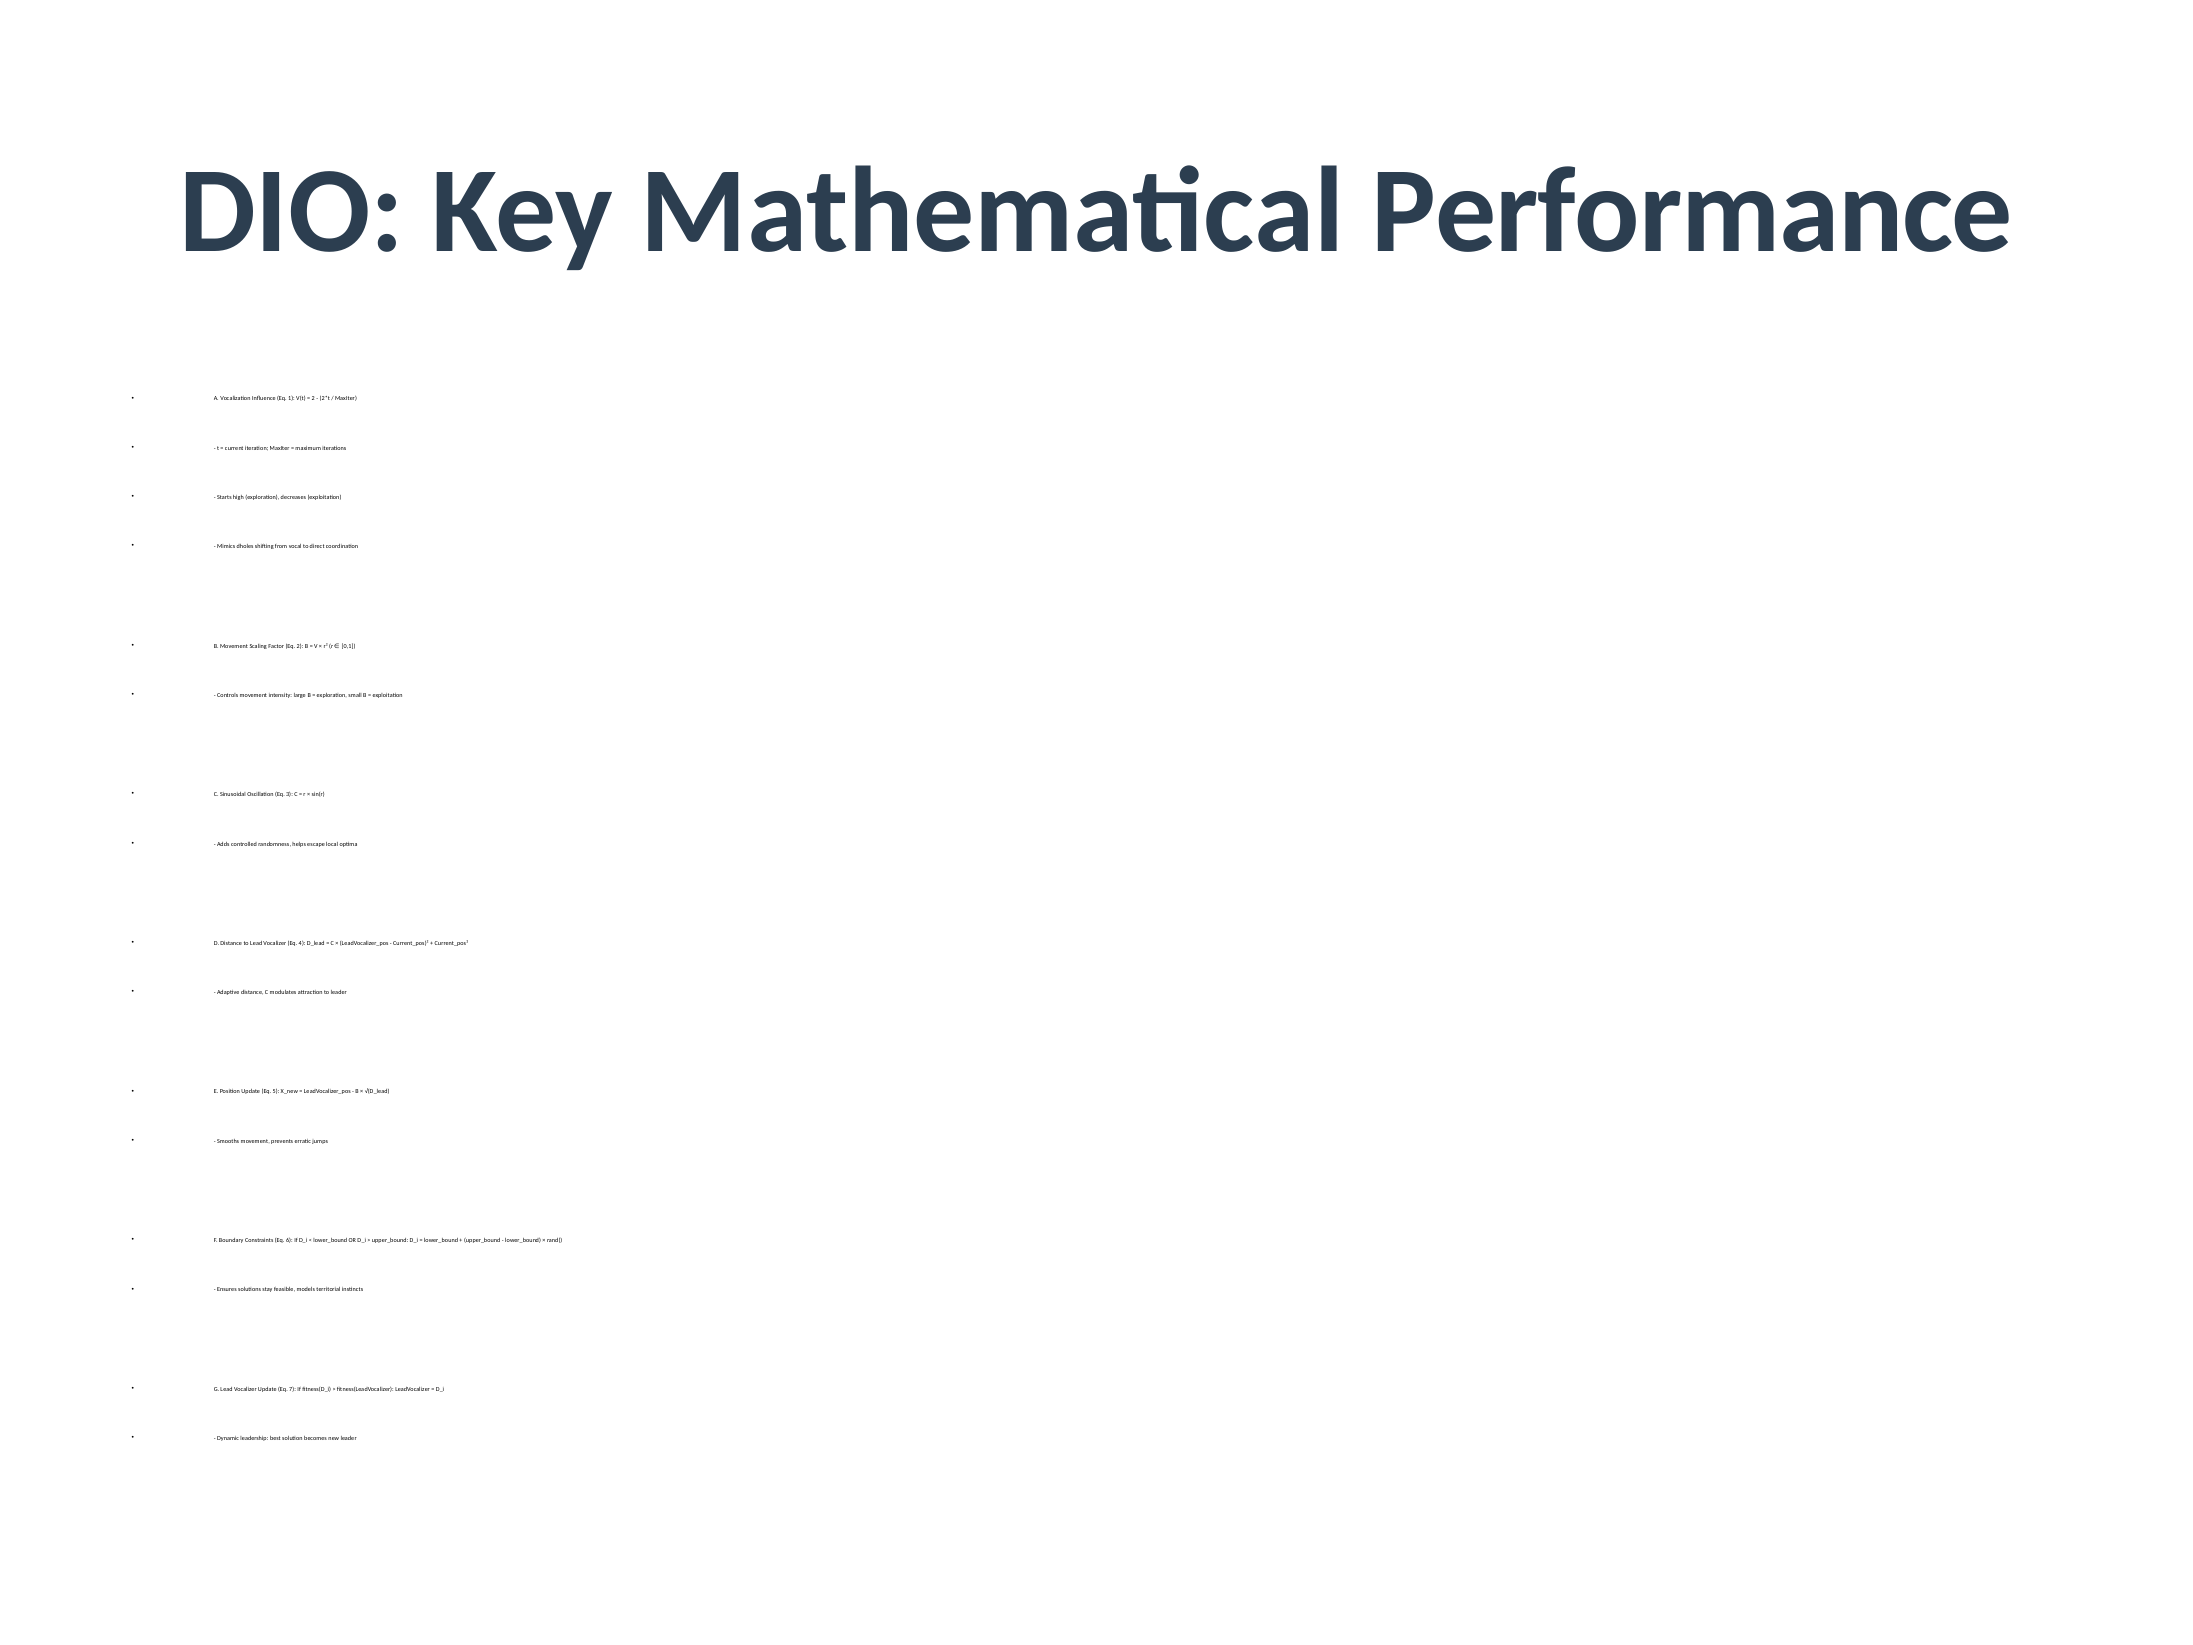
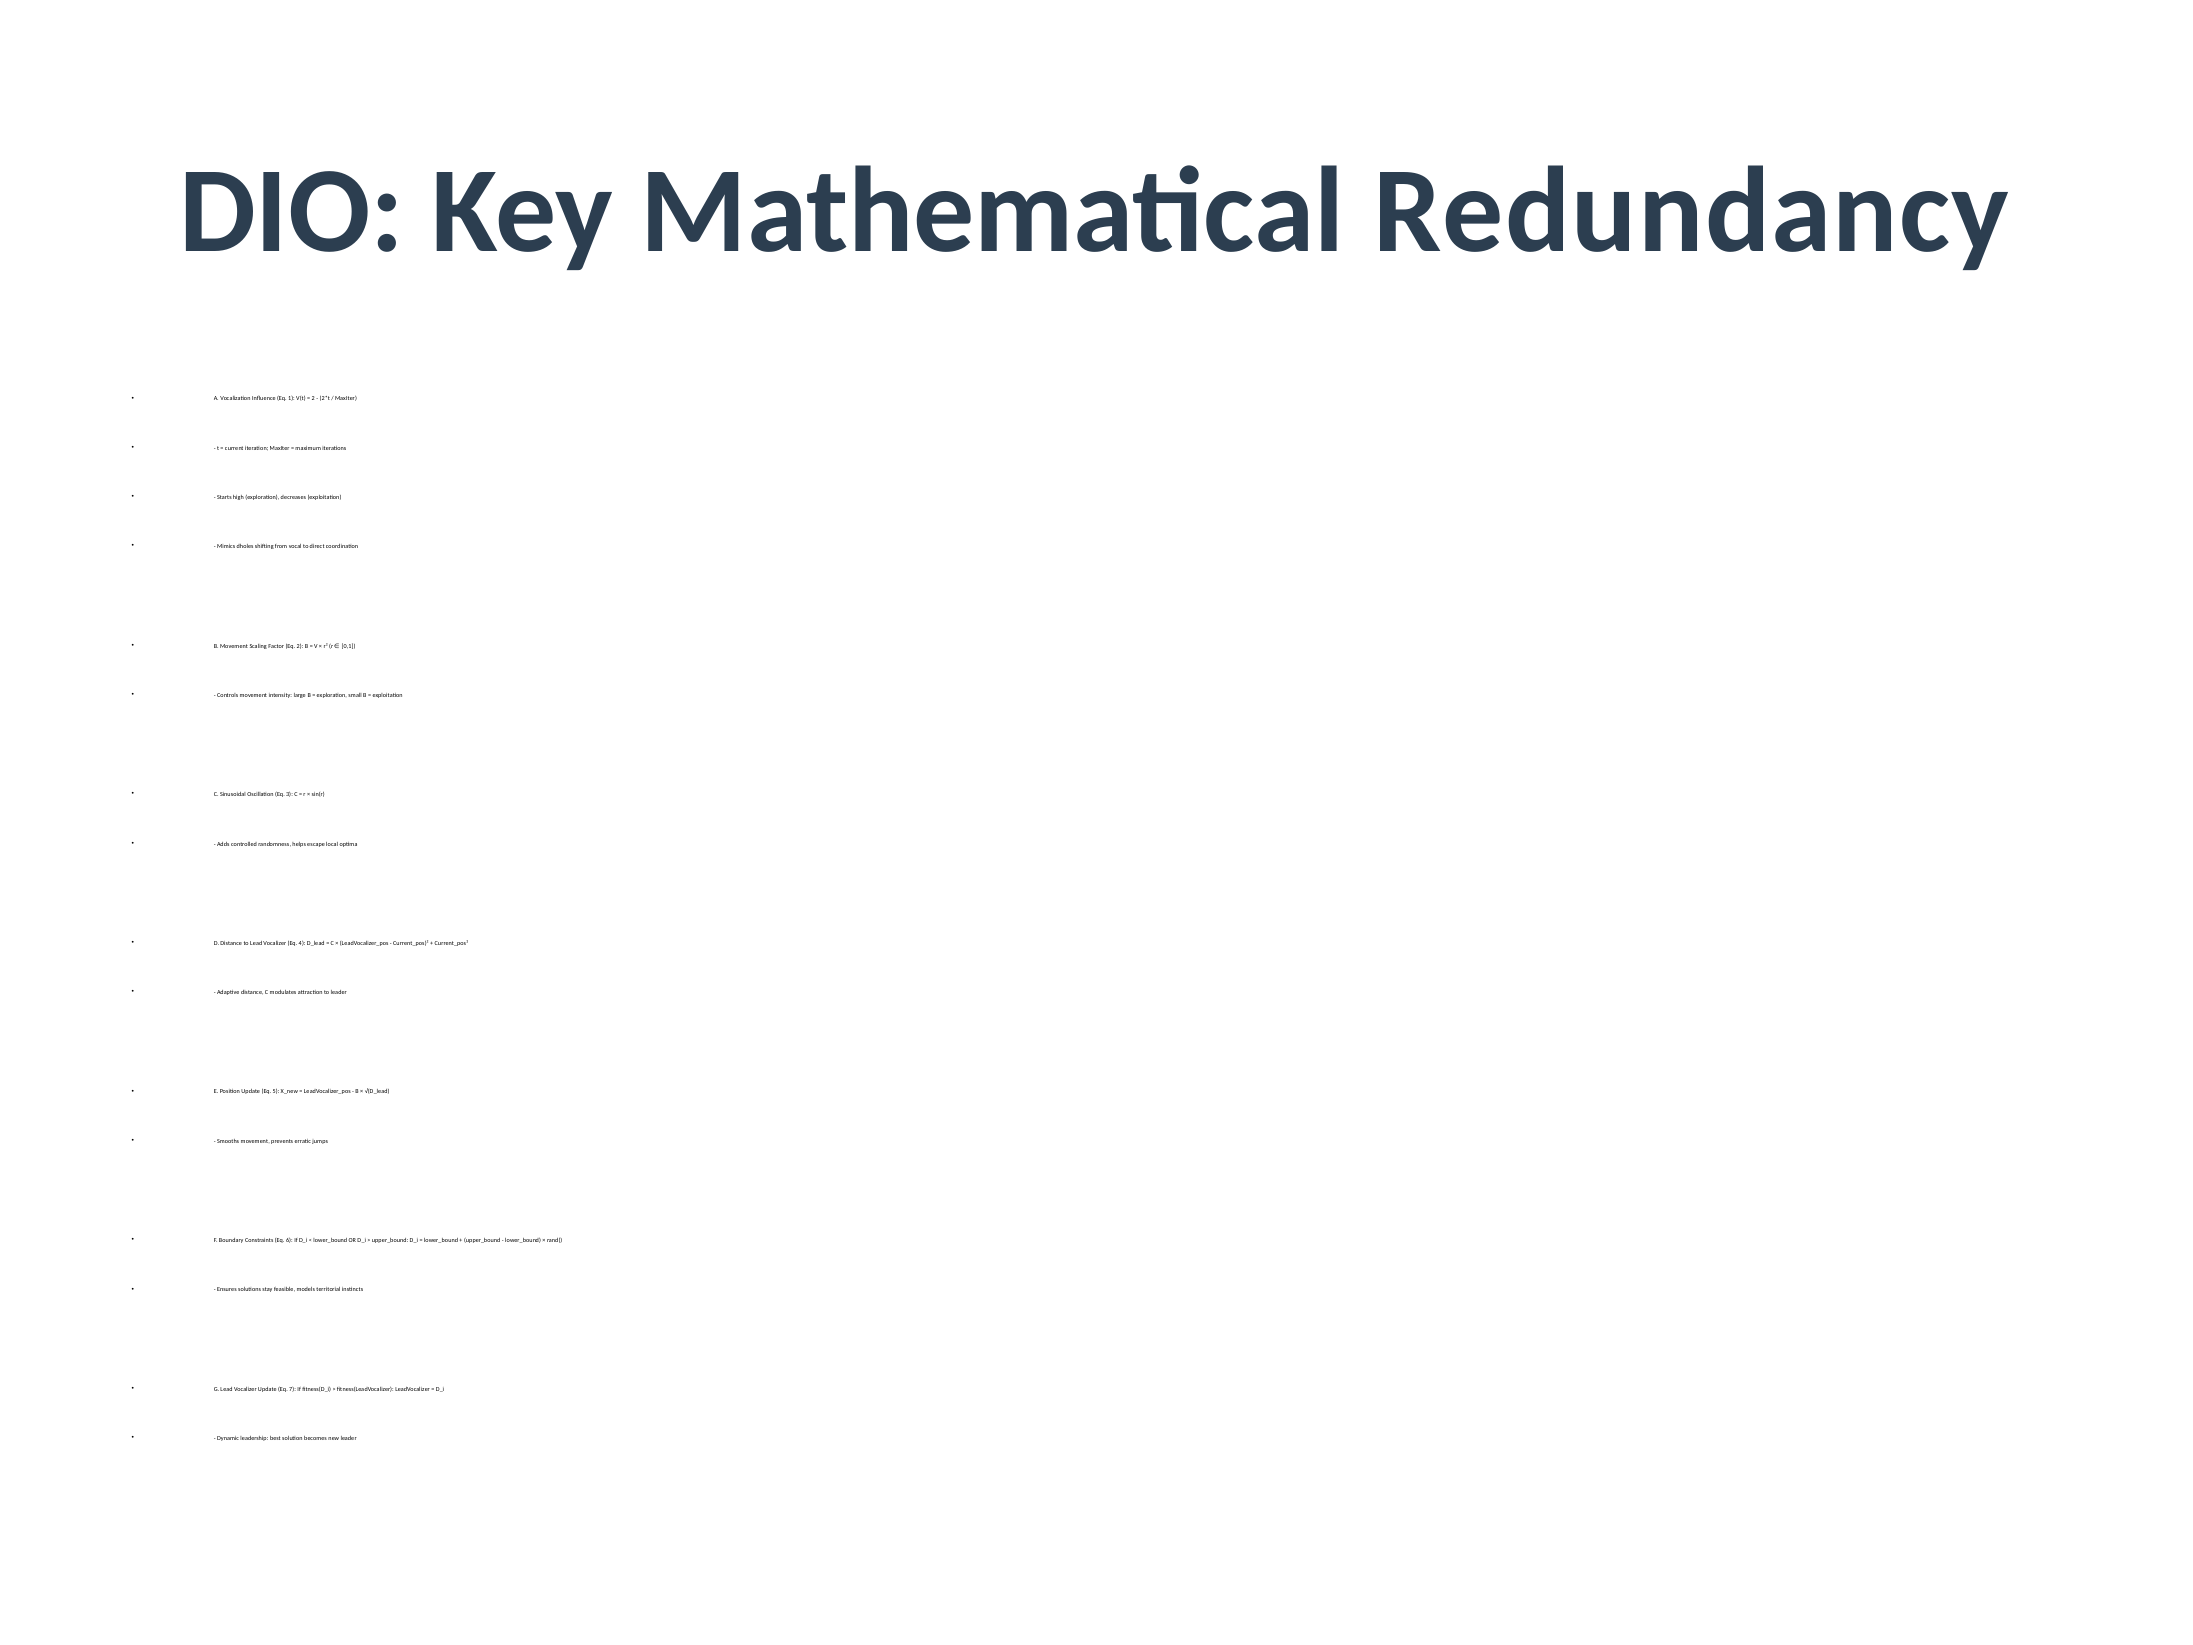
Performance: Performance -> Redundancy (1691, 211)
